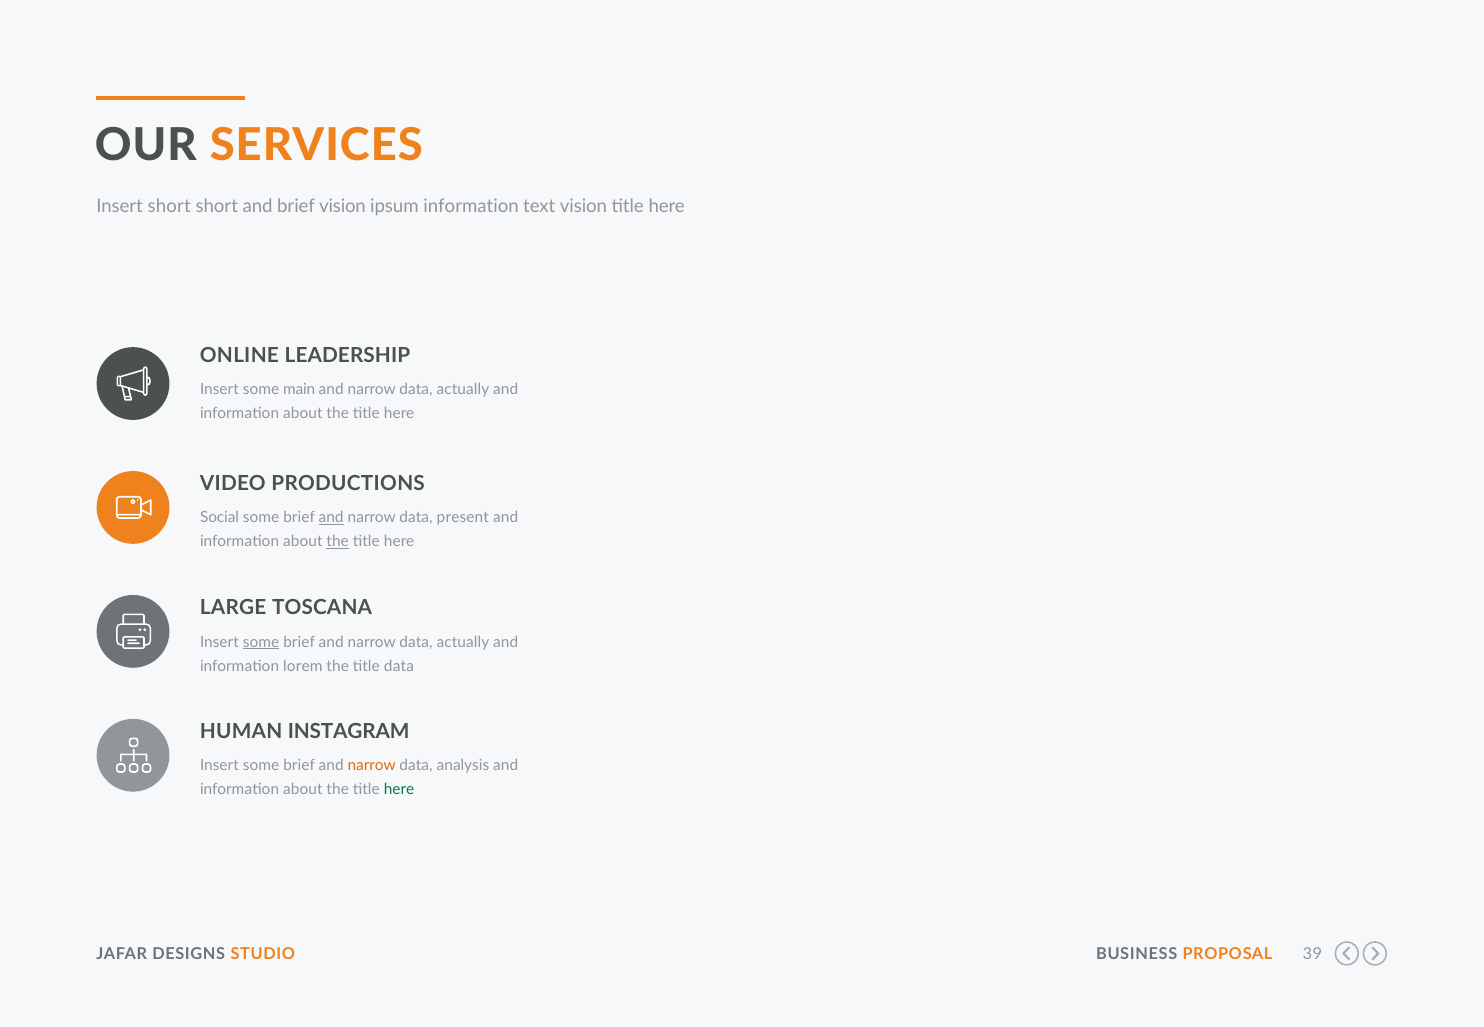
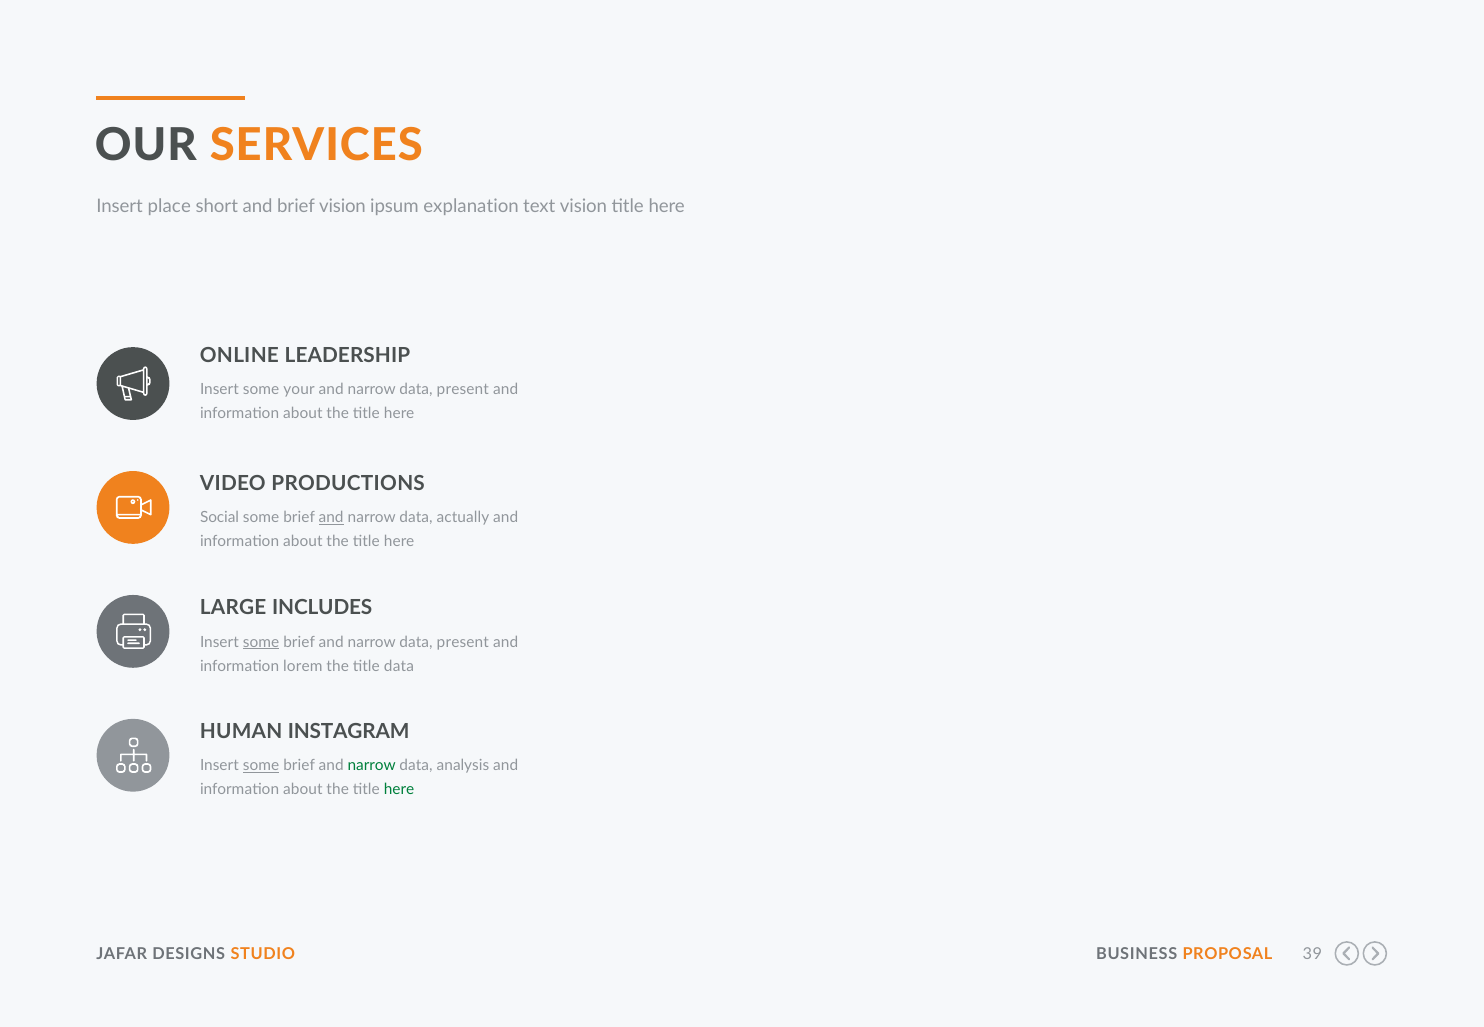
Insert short: short -> place (169, 206)
ipsum information: information -> explanation (471, 206)
main: main -> your (299, 390)
actually: actually -> present (463, 390)
present: present -> actually (463, 518)
the underline: present -> none (338, 542)
TOSCANA: TOSCANA -> INCLUDES (322, 608)
actually: actually -> present (463, 643)
some underline: none -> present (261, 766)
narrow colour: orange -> green (372, 766)
